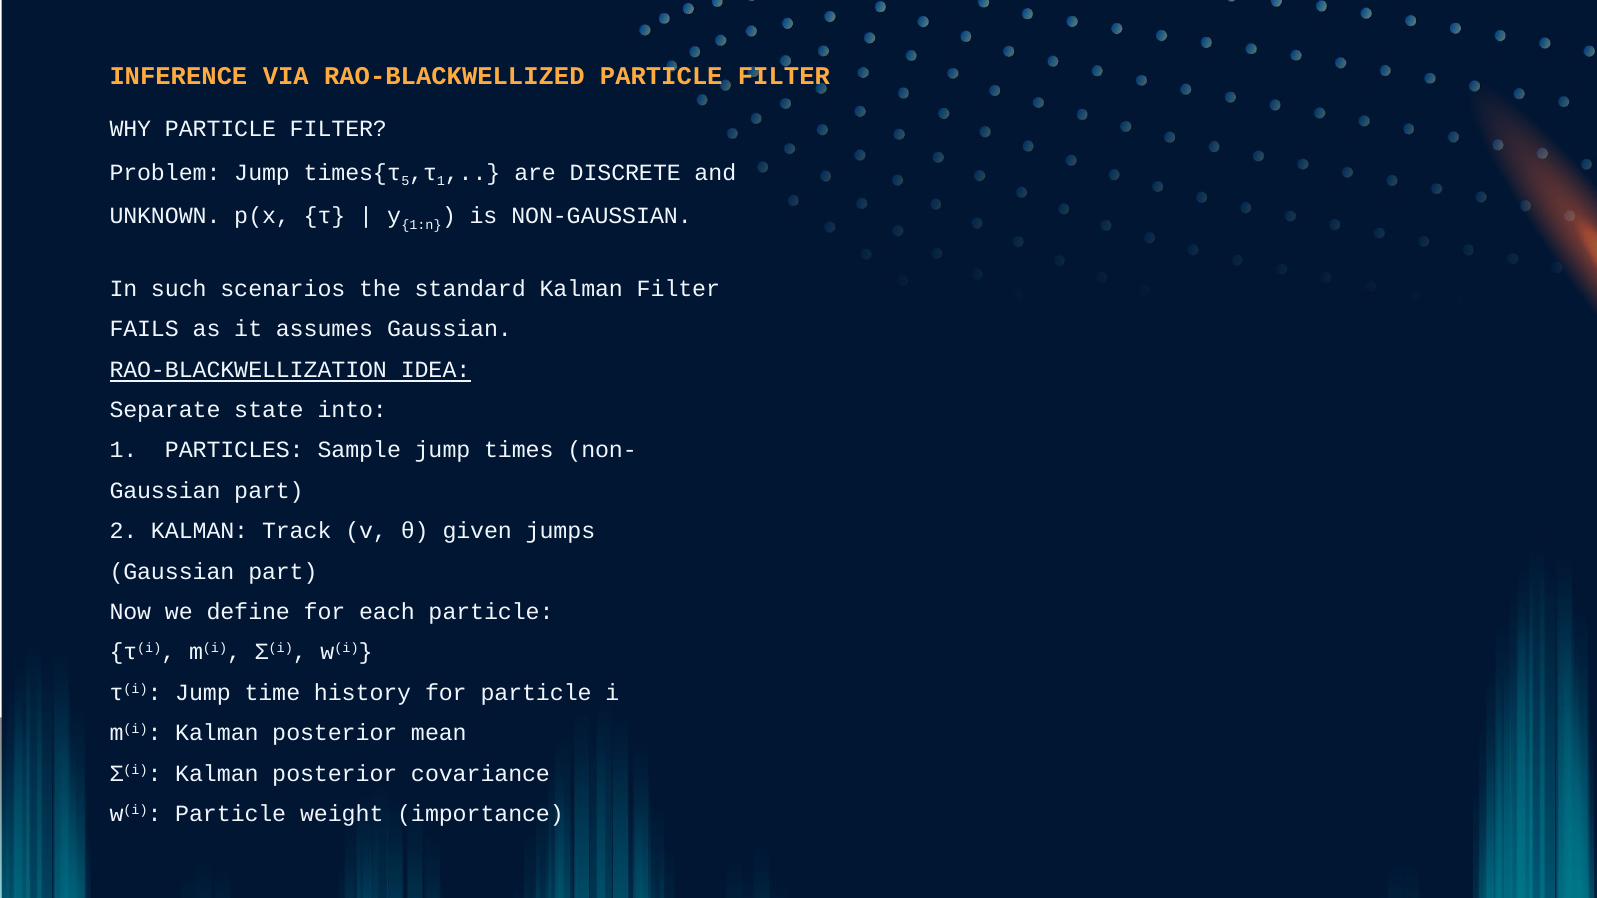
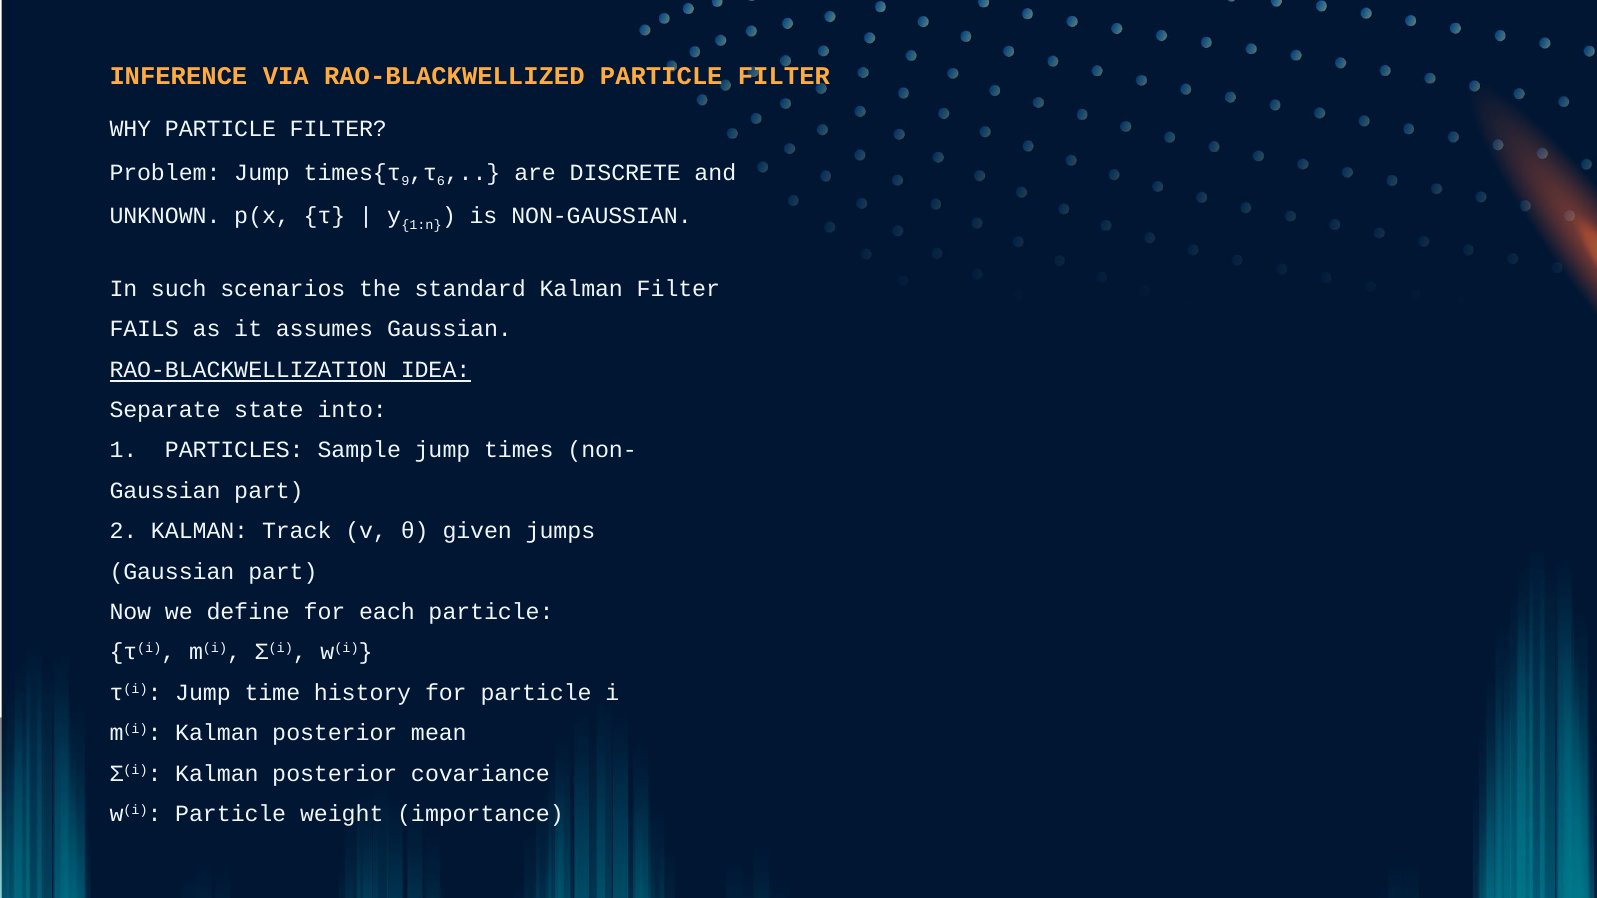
5: 5 -> 9 (405, 182)
1: 1 -> 6 (441, 182)
